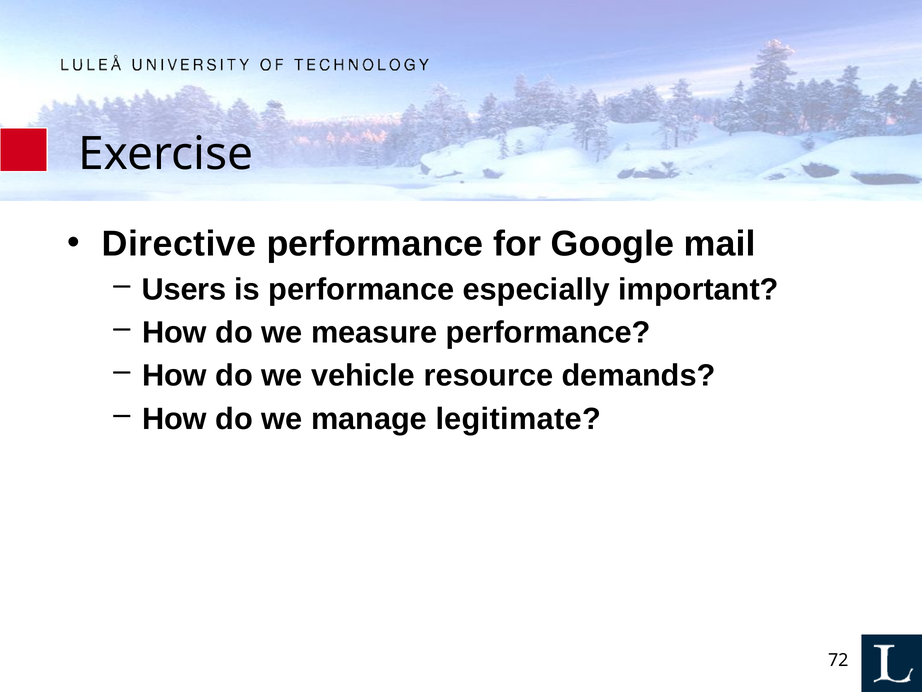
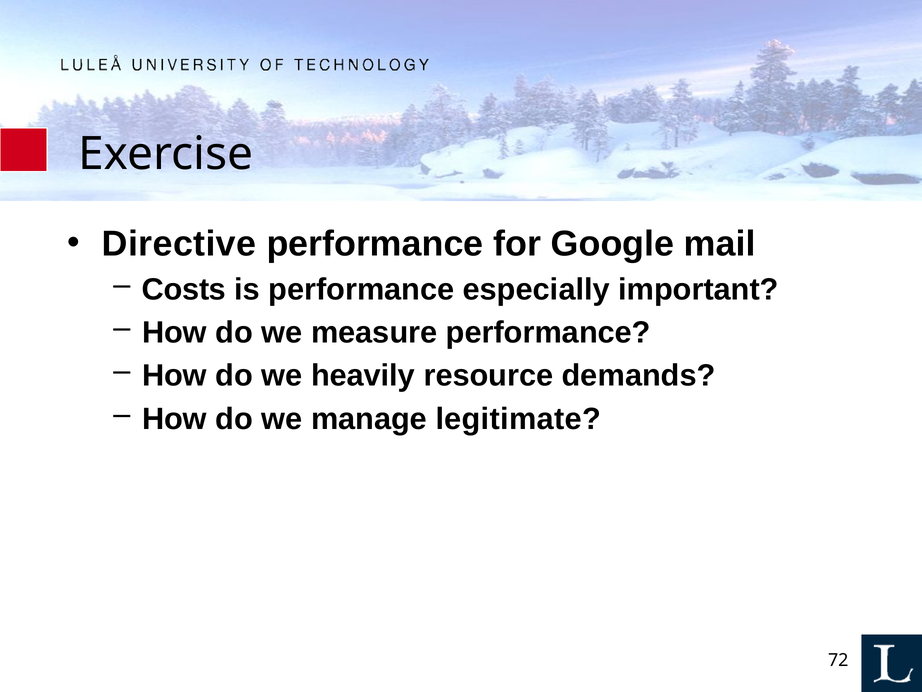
Users: Users -> Costs (184, 290)
vehicle: vehicle -> heavily (363, 376)
